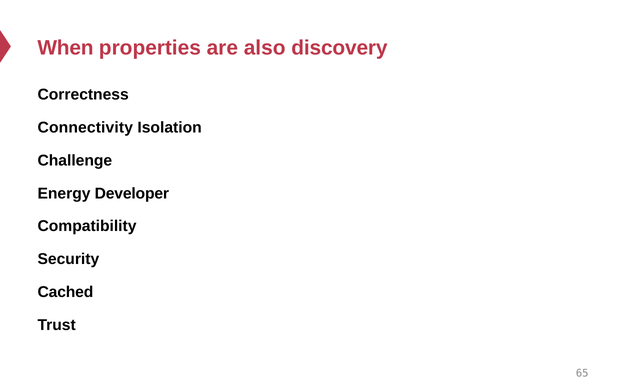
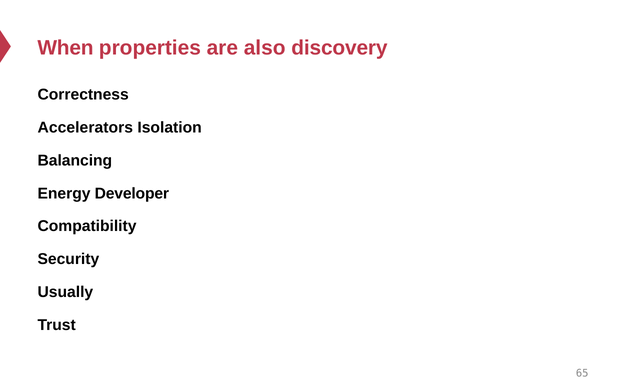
Connectivity: Connectivity -> Accelerators (85, 128)
Challenge: Challenge -> Balancing (75, 161)
Cached: Cached -> Usually (65, 292)
